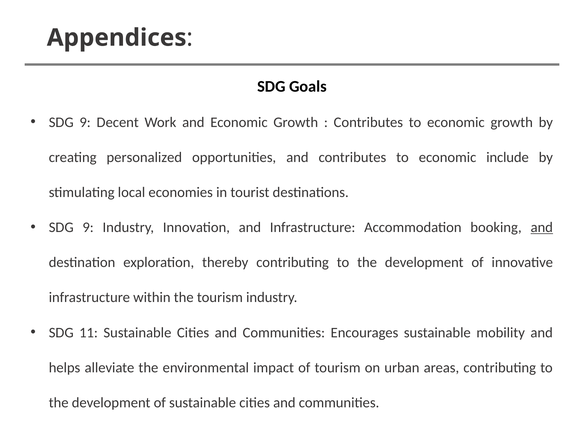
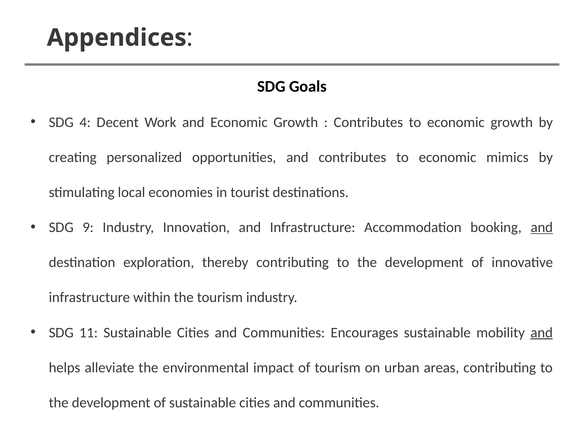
9: 9 -> 4 (85, 122)
include: include -> mimics (507, 157)
and underline: none -> present (542, 333)
